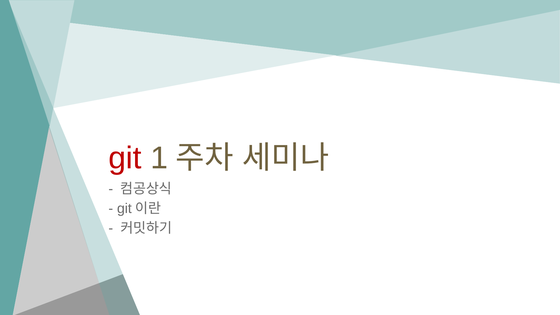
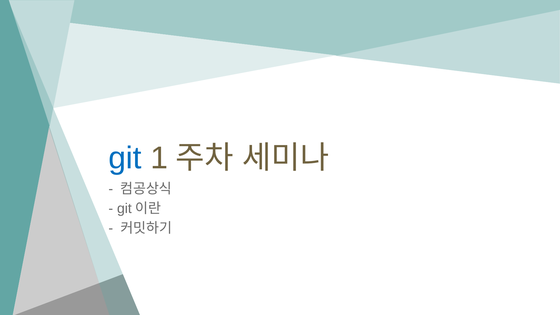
git colour: red -> blue (125, 158)
